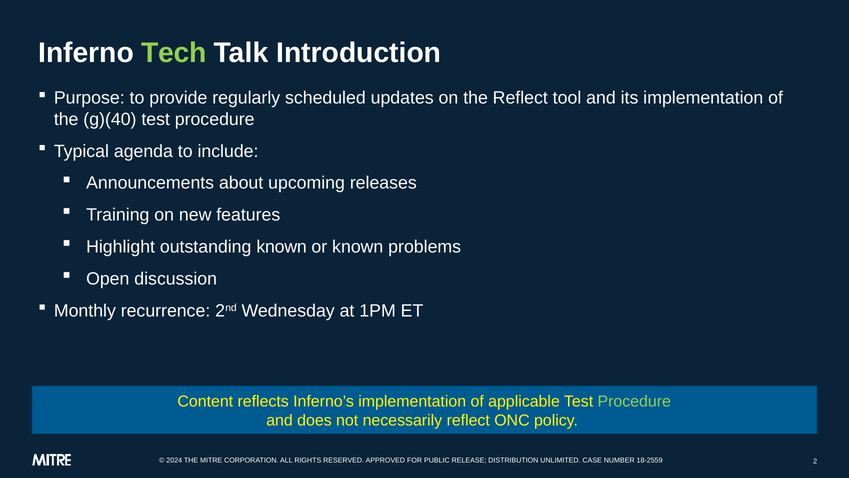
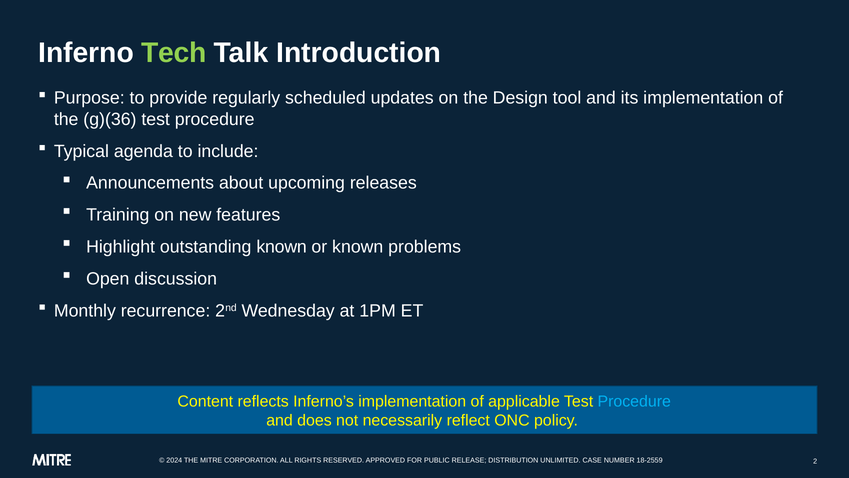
the Reflect: Reflect -> Design (520, 98)
g)(40: g)(40 -> g)(36 (110, 119)
Procedure colour: light green -> light blue (634, 401)
